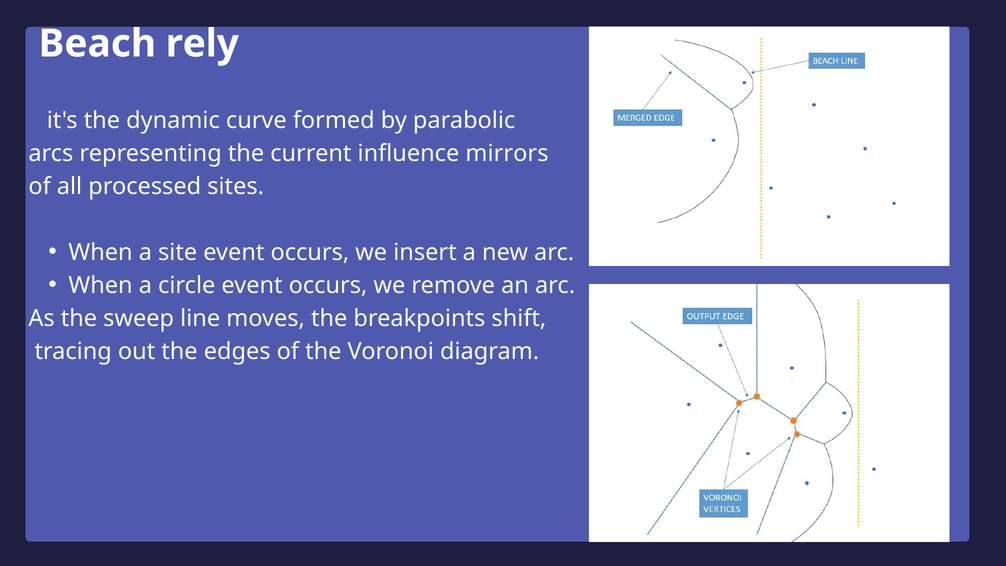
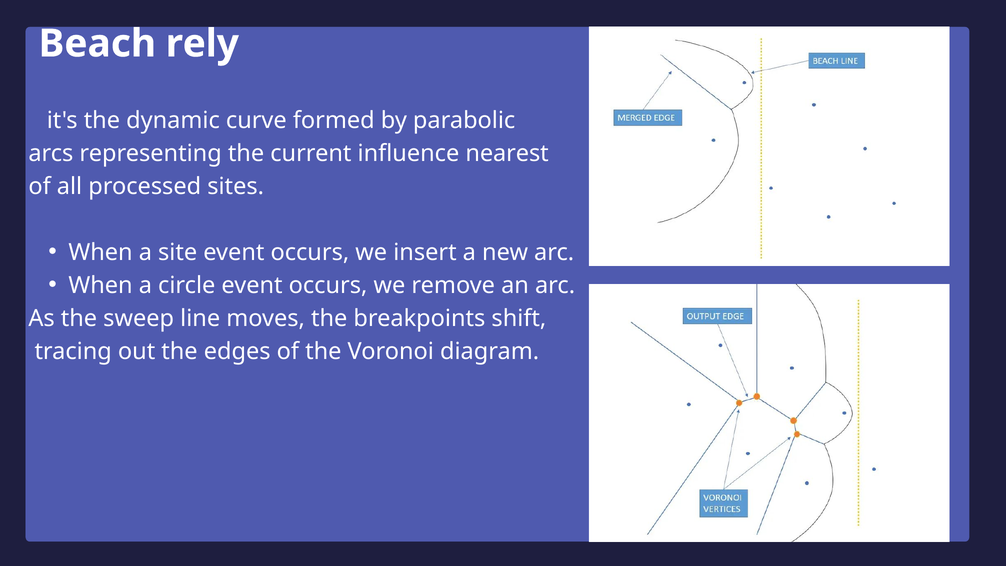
mirrors: mirrors -> nearest (507, 154)
